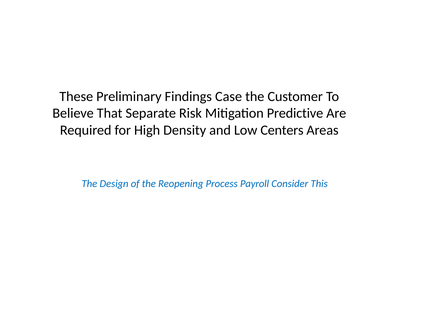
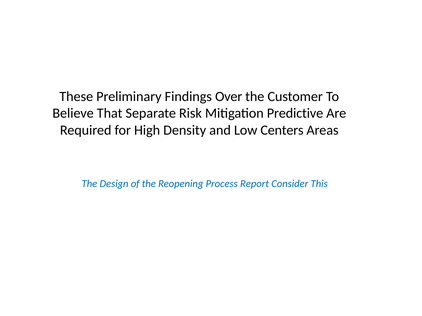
Case: Case -> Over (229, 97)
Payroll: Payroll -> Report (255, 184)
